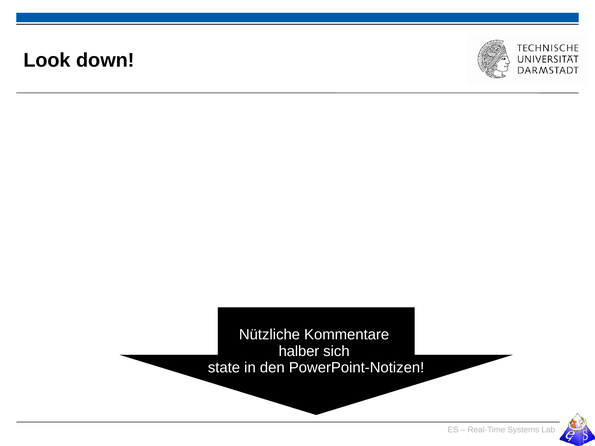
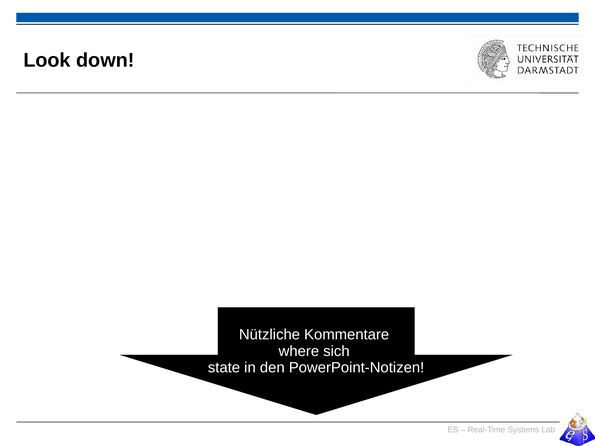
halber: halber -> where (299, 351)
